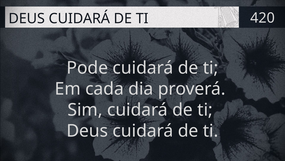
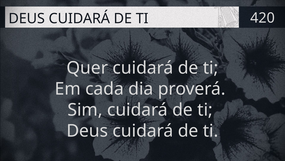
Pode: Pode -> Quer (87, 68)
